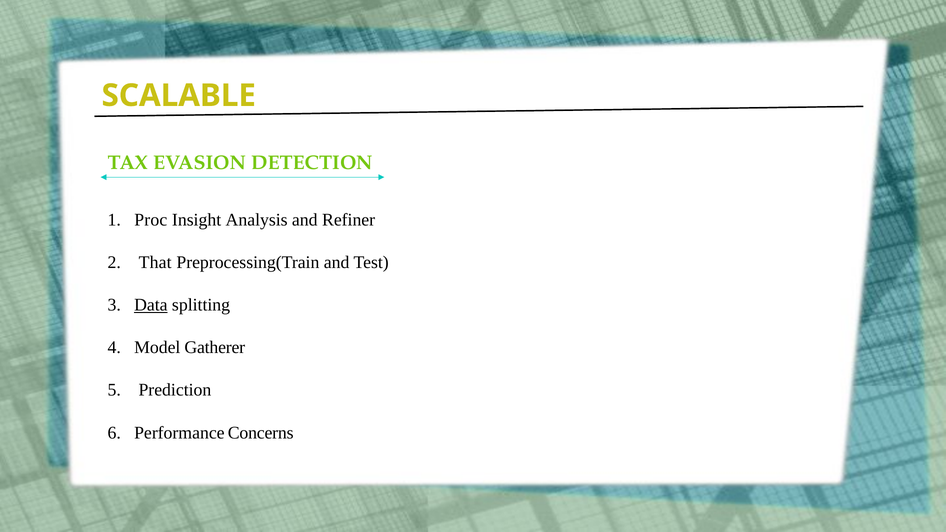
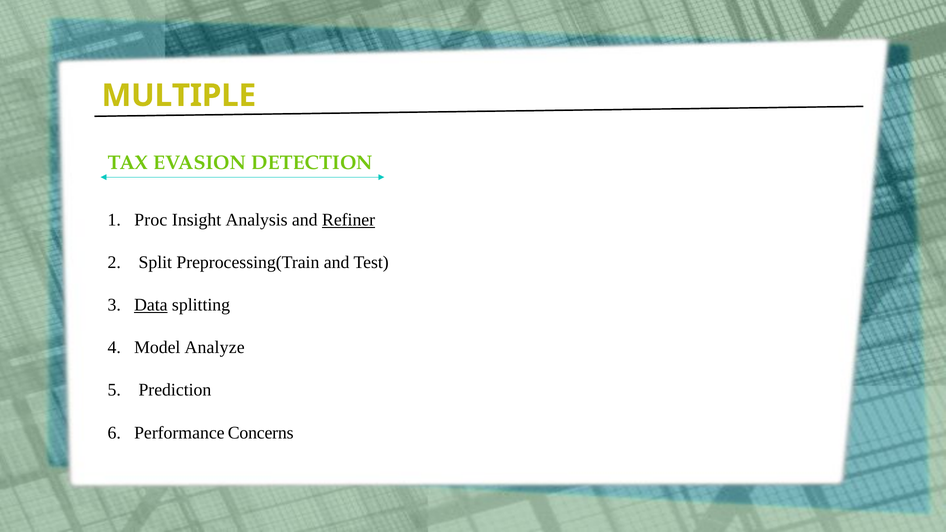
SCALABLE: SCALABLE -> MULTIPLE (179, 96)
Refiner underline: none -> present (349, 220)
That: That -> Split (155, 263)
Gatherer: Gatherer -> Analyze (215, 348)
